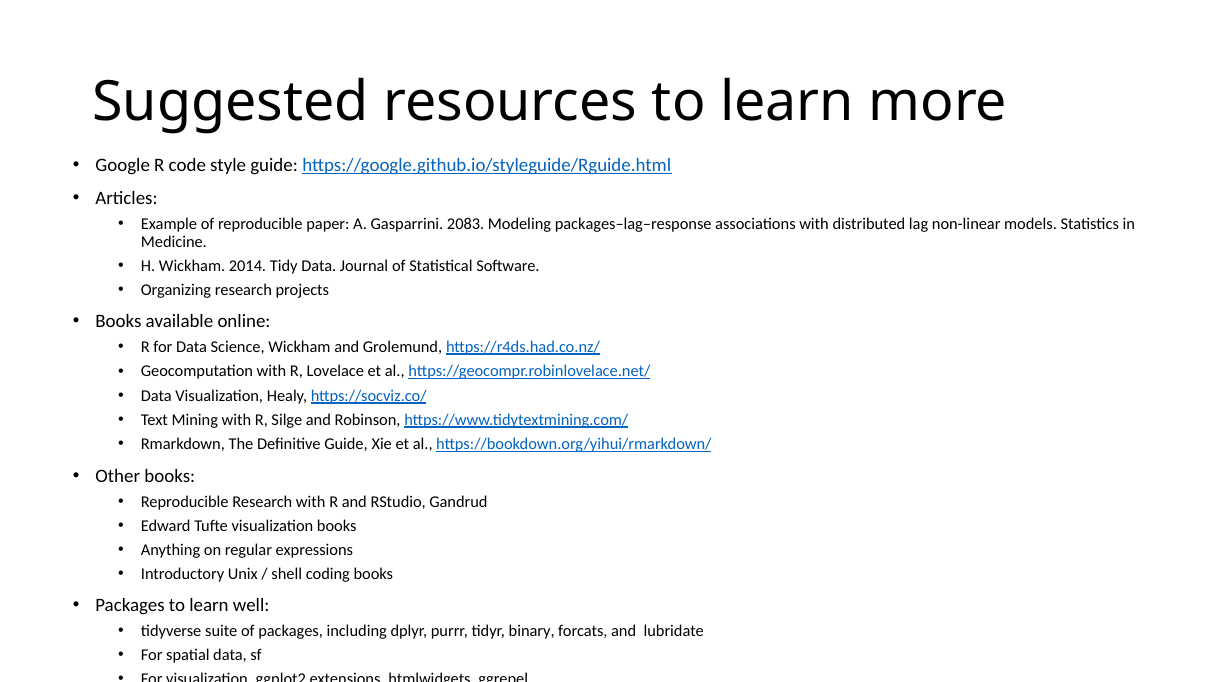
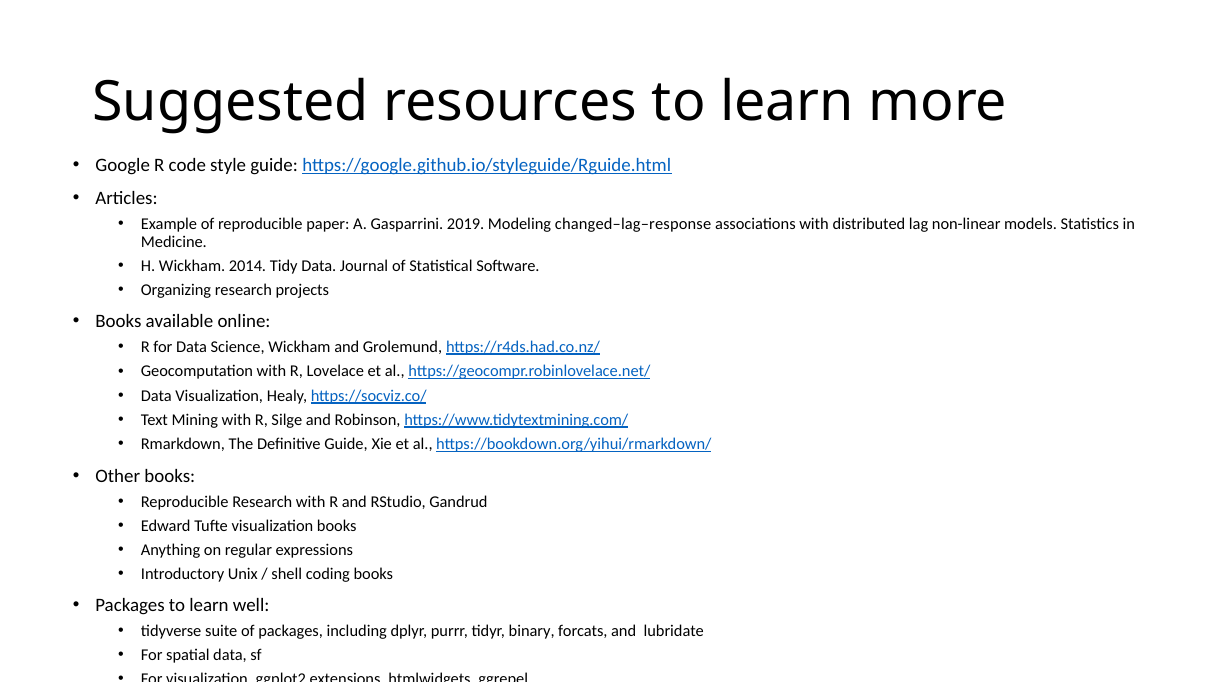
2083: 2083 -> 2019 (466, 224)
packages–lag–response: packages–lag–response -> changed–lag–response (633, 224)
